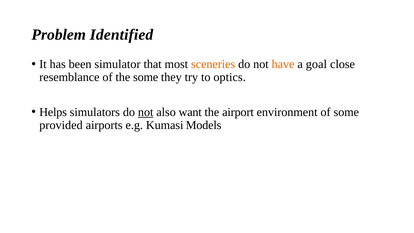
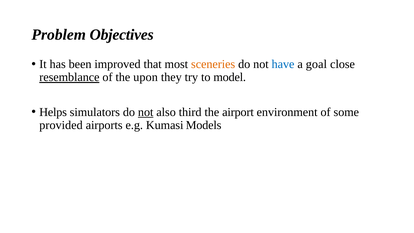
Identified: Identified -> Objectives (122, 35)
simulator: simulator -> improved (118, 64)
have colour: orange -> blue (283, 64)
resemblance underline: none -> present (69, 77)
the some: some -> upon (146, 77)
optics: optics -> model (230, 77)
want: want -> third (190, 112)
